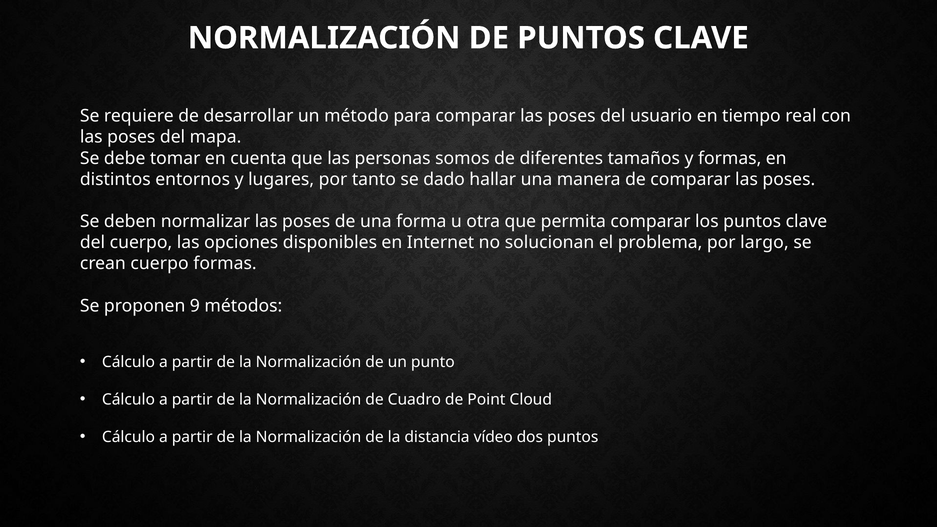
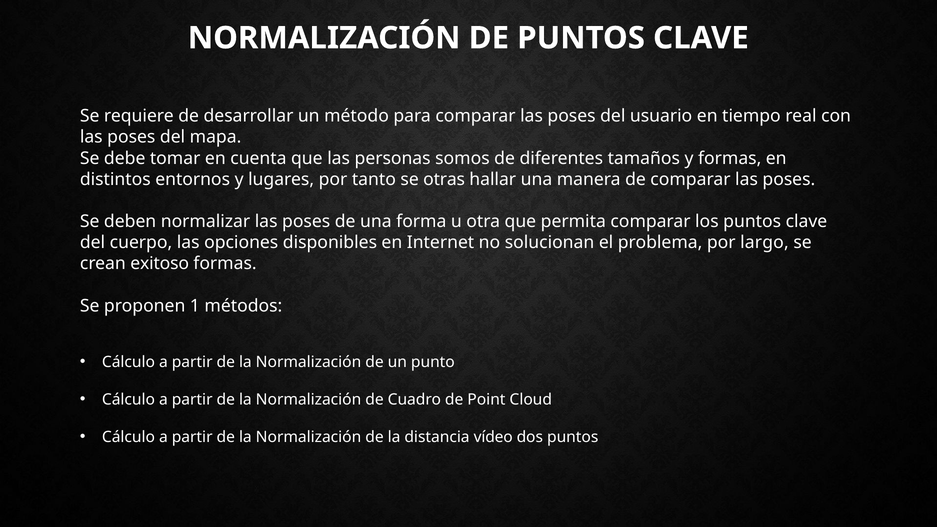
dado: dado -> otras (444, 179)
crean cuerpo: cuerpo -> exitoso (160, 264)
9: 9 -> 1 (195, 306)
